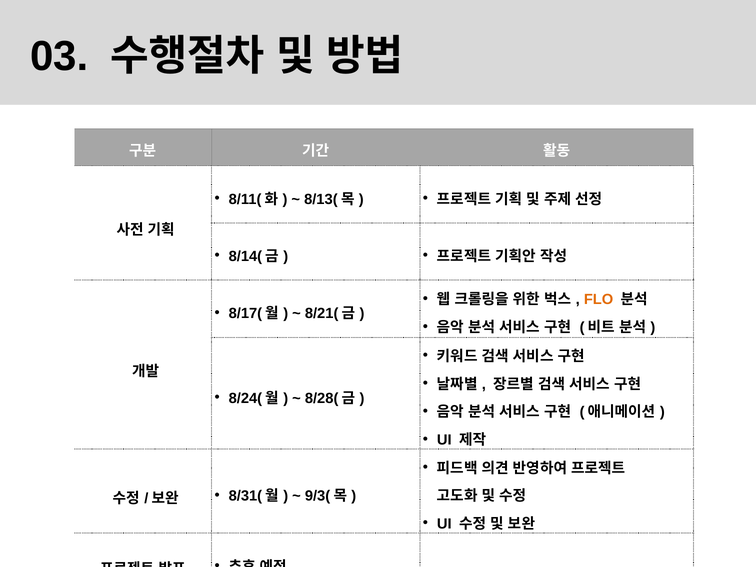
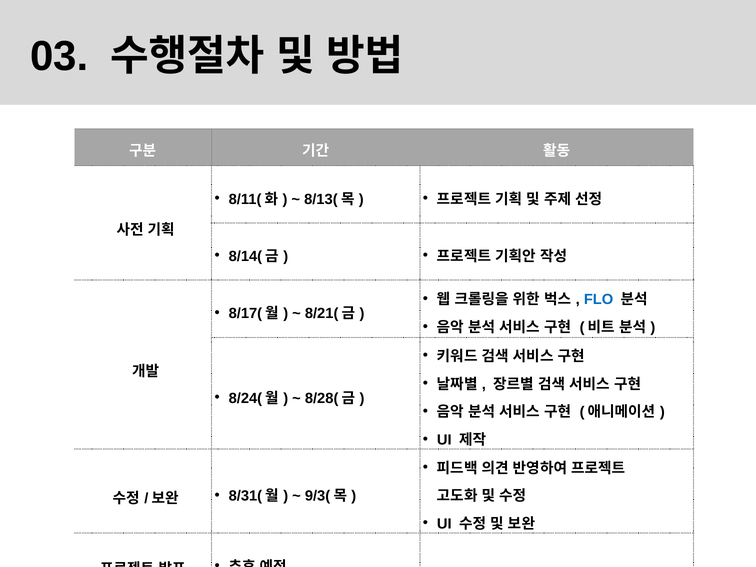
FLO colour: orange -> blue (599, 300)
